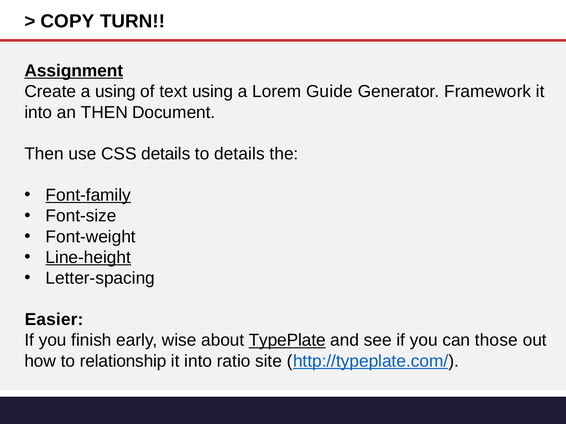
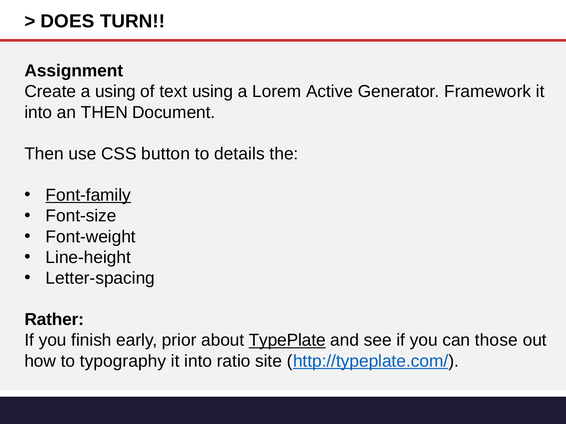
COPY: COPY -> DOES (67, 21)
Assignment underline: present -> none (74, 71)
Guide: Guide -> Active (330, 92)
CSS details: details -> button (166, 154)
Line-height underline: present -> none (88, 258)
Easier: Easier -> Rather (54, 320)
wise: wise -> prior (179, 341)
relationship: relationship -> typography (123, 361)
